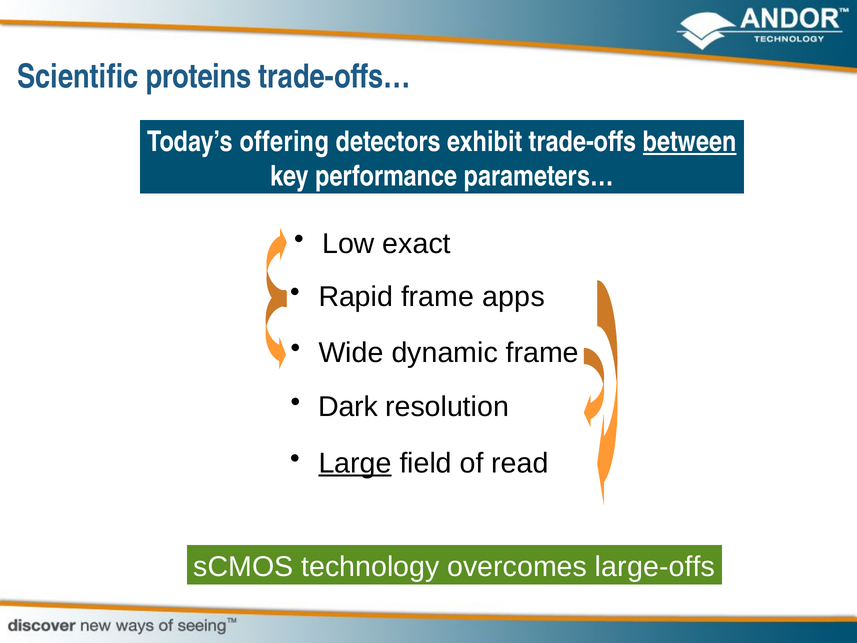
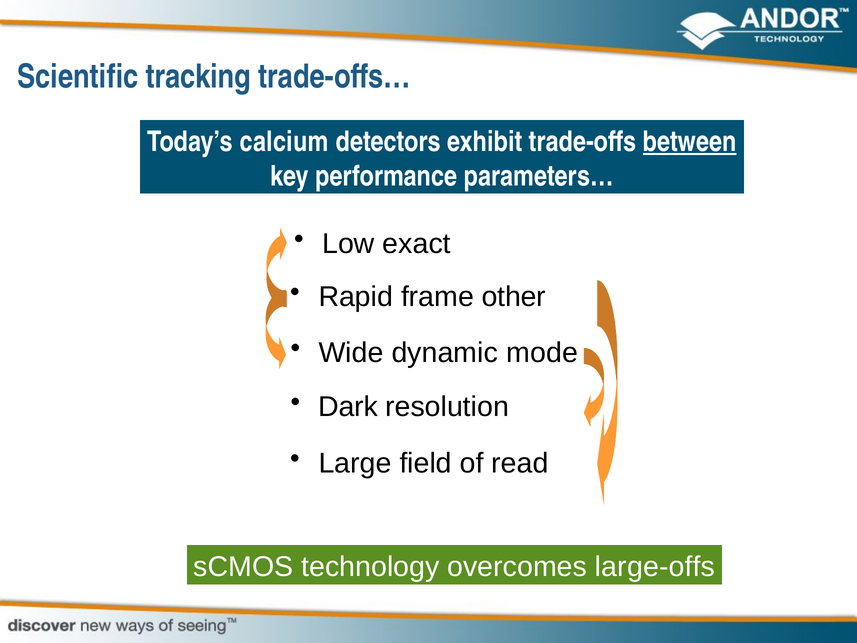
proteins: proteins -> tracking (198, 77)
offering: offering -> calcium (284, 142)
apps: apps -> other (514, 297)
dynamic frame: frame -> mode (542, 353)
Large underline: present -> none (355, 463)
